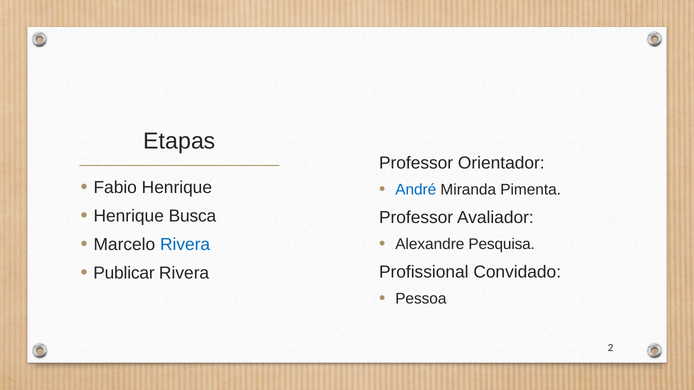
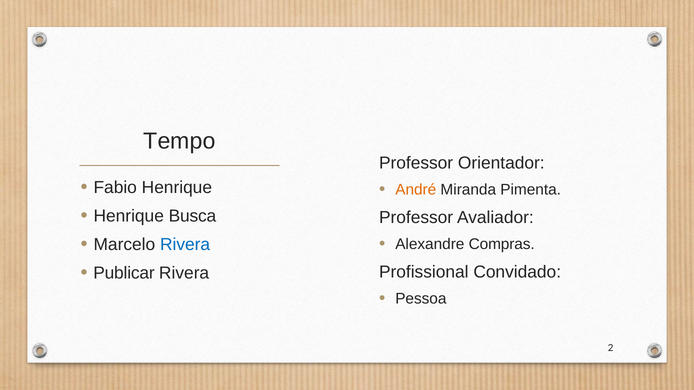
Etapas: Etapas -> Tempo (179, 141)
André colour: blue -> orange (416, 190)
Pesquisa: Pesquisa -> Compras (502, 244)
